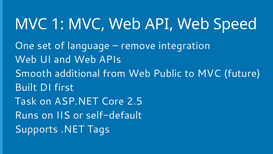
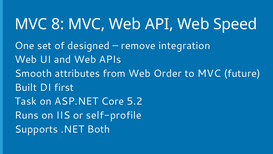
1: 1 -> 8 (58, 24)
language: language -> designed (89, 45)
additional: additional -> attributes (77, 73)
Public: Public -> Order (168, 73)
2.5: 2.5 -> 5.2 (135, 101)
self-default: self-default -> self-profile (114, 115)
Tags: Tags -> Both (99, 129)
